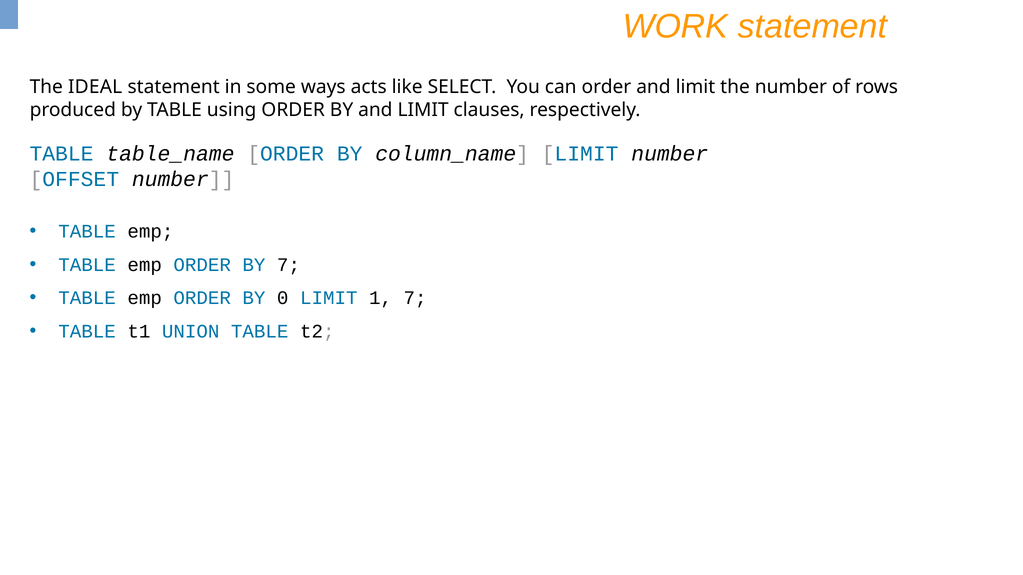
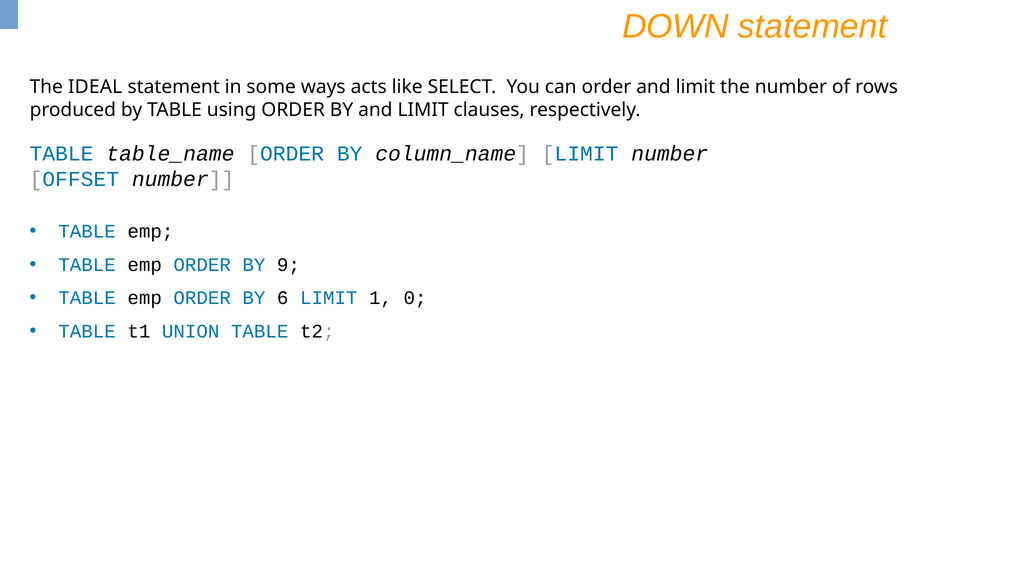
WORK: WORK -> DOWN (675, 27)
BY 7: 7 -> 9 (289, 265)
0: 0 -> 6 (283, 298)
1 7: 7 -> 0 (415, 298)
